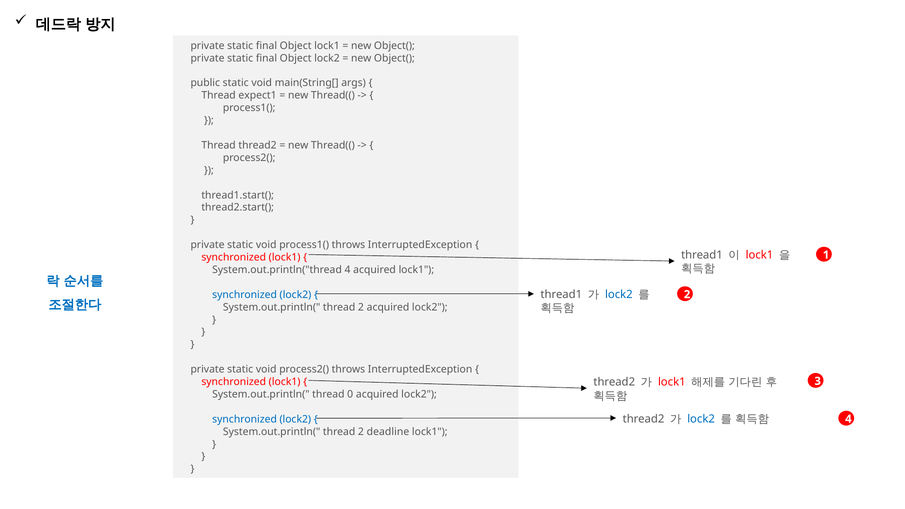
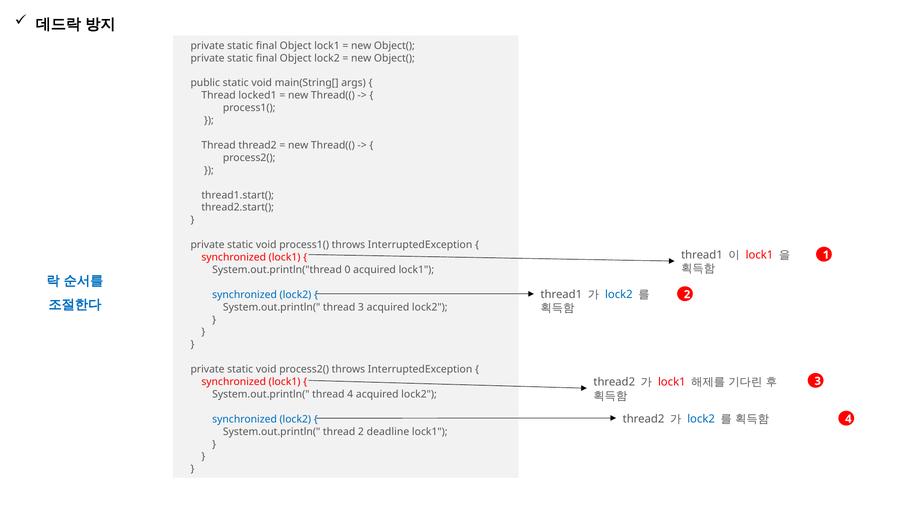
expect1: expect1 -> locked1 (258, 96)
System.out.println("thread 4: 4 -> 0 (347, 270)
2: 2 -> 3 (361, 307)
thread 0: 0 -> 4 (350, 394)
